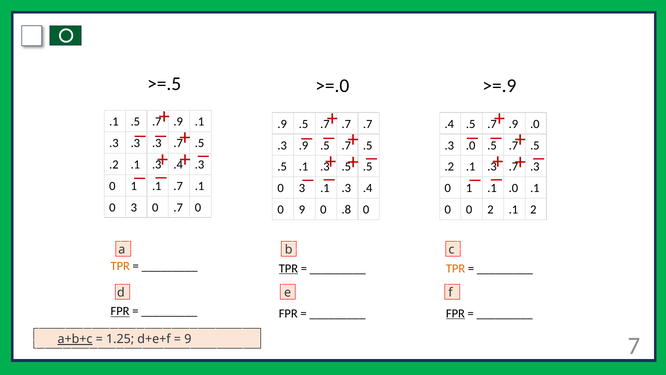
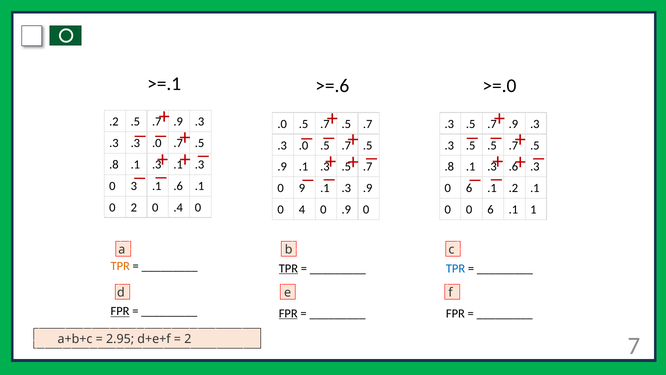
>=.5: >=.5 -> >=.1 (164, 84)
>=.0: >=.0 -> >=.6 (332, 86)
>=.9: >=.9 -> >=.0 (499, 86)
.1: .1 -> .2 (114, 122)
.1: .1 -> .3 (200, 122)
.9: .9 -> .0 (282, 124)
.7: .7 -> .5 (346, 124)
.4: .4 -> .3 (449, 124)
.0: .0 -> .3 (535, 124)
.3 .3 .3: .3 -> .0 (157, 143)
.9: .9 -> .0 (304, 145)
.0: .0 -> .5 (471, 145)
.2: .2 -> .8 (114, 165)
.4: .4 -> .1 (178, 165)
.5: .5 -> .9 (282, 167)
.5: .5 -> .7 (368, 167)
.2: .2 -> .8 (449, 167)
.7: .7 -> .6 (513, 167)
1: 1 -> 3 (134, 186)
.1 .7: .7 -> .6 (178, 186)
3: 3 -> 9 (302, 188)
.4: .4 -> .9 (368, 188)
1: 1 -> 6 (469, 188)
.1 .0: .0 -> .2 (513, 188)
3: 3 -> 2 (134, 207)
0 .7: .7 -> .4 (178, 207)
0 9: 9 -> 4 (302, 209)
0 .8: .8 -> .9 (346, 209)
0 0 2: 2 -> 6 (491, 209)
.1 2: 2 -> 1 (533, 209)
TPR colour: orange -> blue (456, 268)
FPR underline: none -> present (288, 313)
FPR underline: present -> none (455, 313)
a+b+c underline: present -> none (75, 339)
1.25: 1.25 -> 2.95 (120, 339)
9: 9 -> 2 (188, 339)
